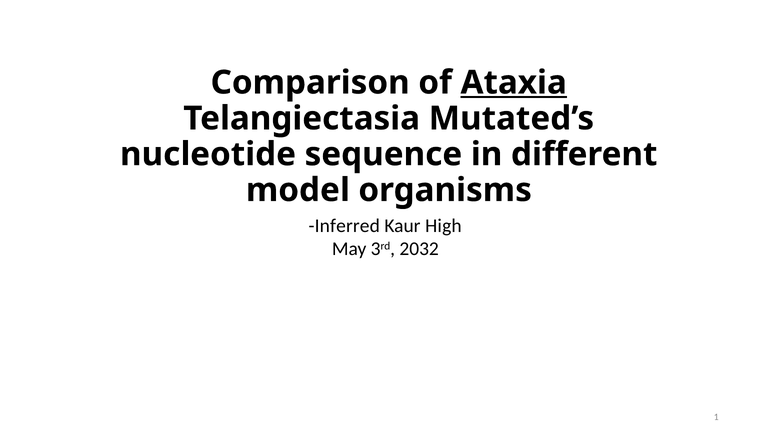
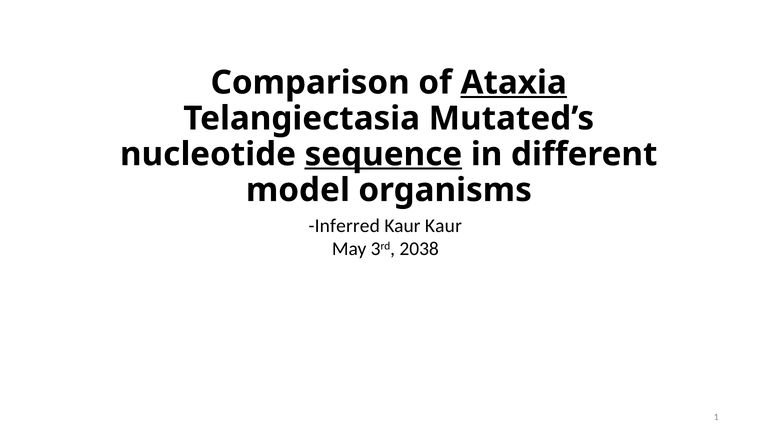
sequence underline: none -> present (383, 154)
Kaur High: High -> Kaur (443, 226)
2032: 2032 -> 2038 (419, 249)
